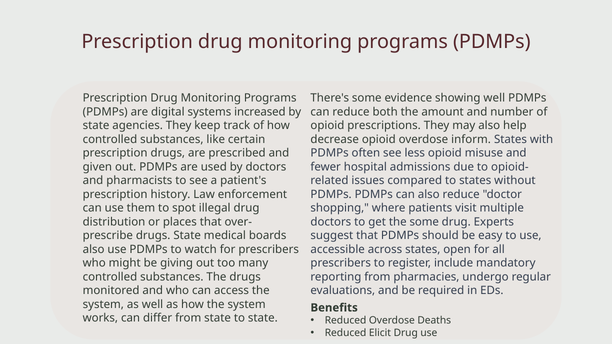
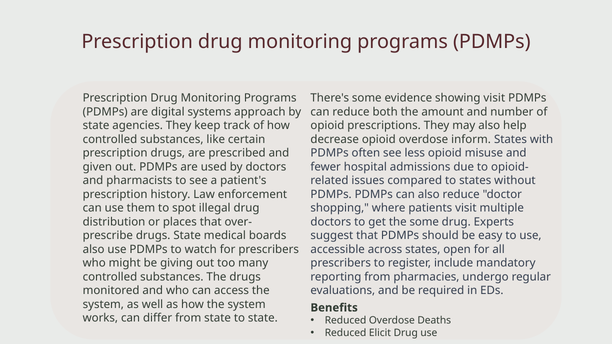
showing well: well -> visit (494, 98)
increased: increased -> approach (260, 112)
